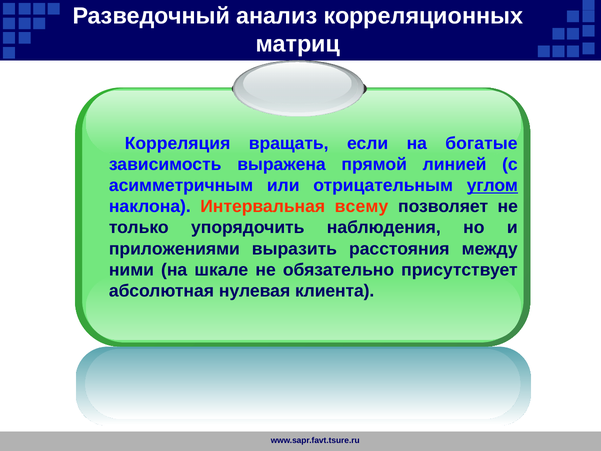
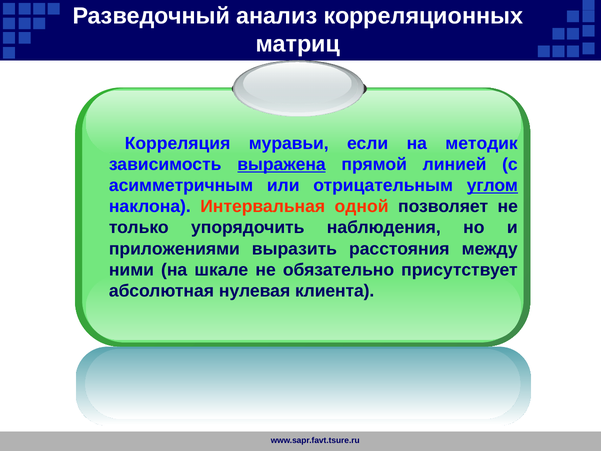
вращать: вращать -> муравьи (289, 143)
богатые: богатые -> методик (482, 143)
выражена underline: none -> present (281, 164)
всему: всему -> одной (362, 207)
